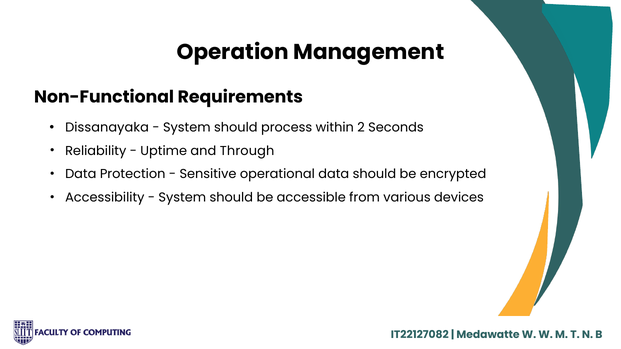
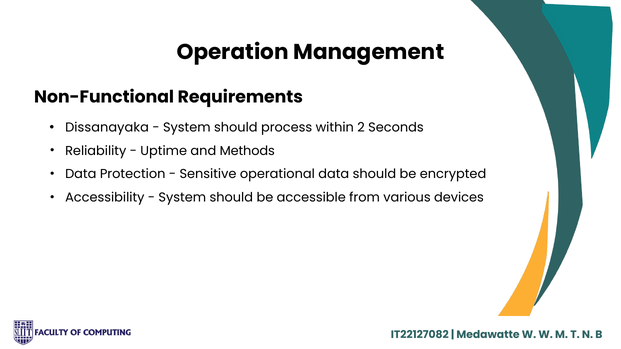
Through: Through -> Methods (247, 151)
